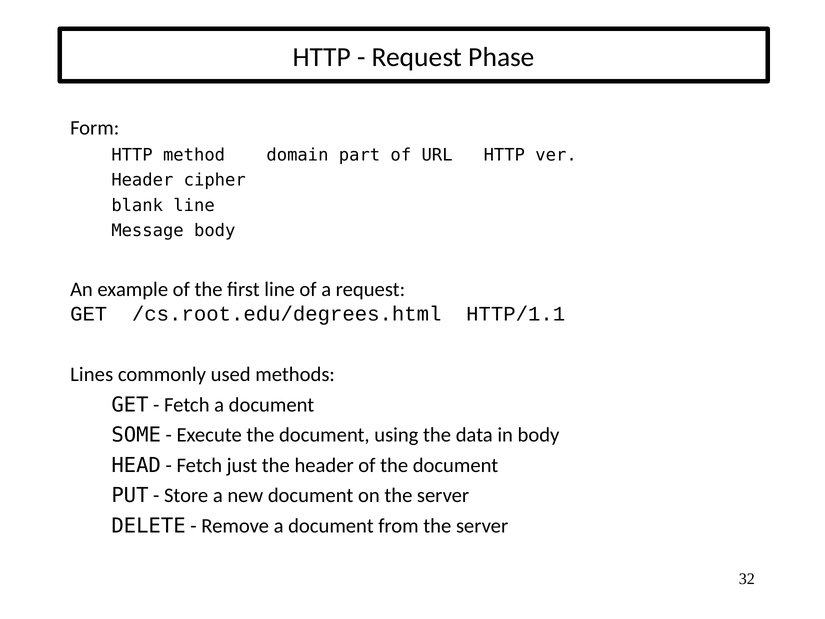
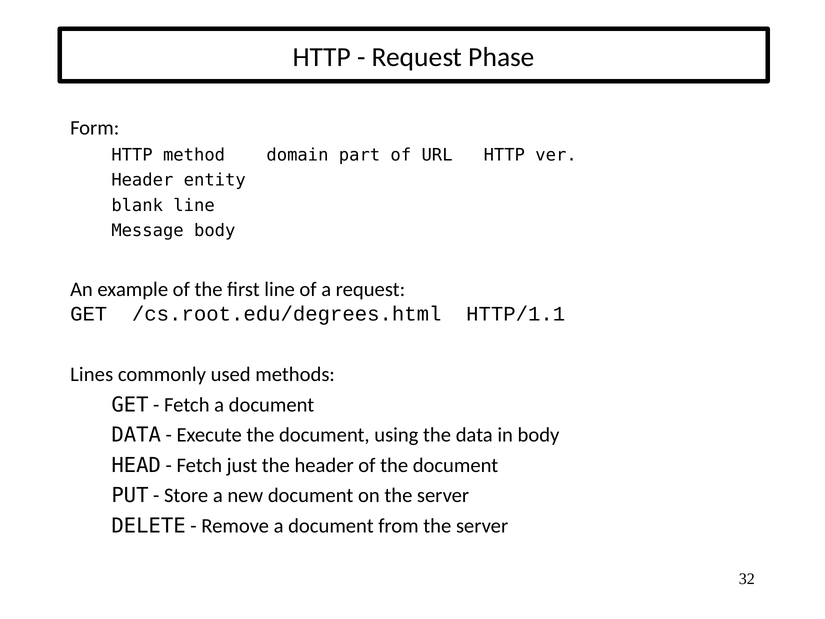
cipher: cipher -> entity (215, 180)
SOME: SOME -> DATA (136, 435)
